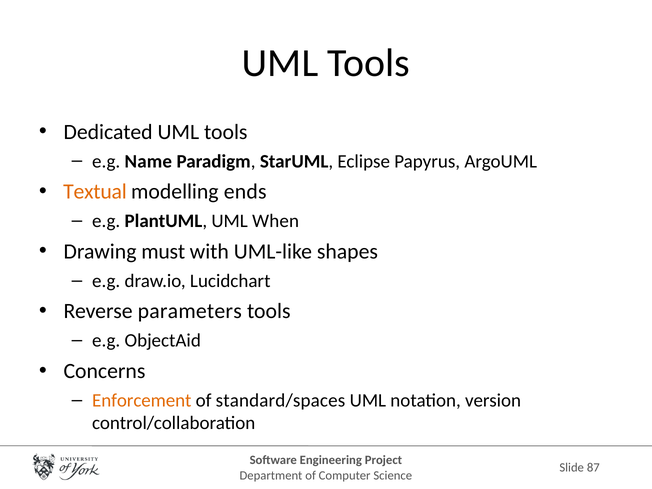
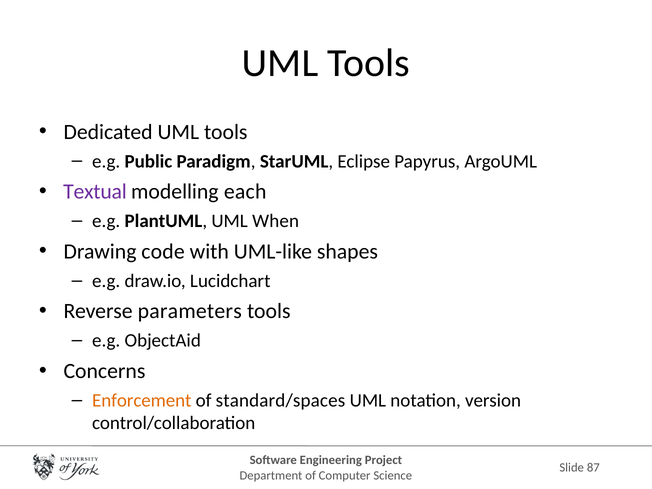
Name: Name -> Public (148, 161)
Textual colour: orange -> purple (95, 192)
ends: ends -> each (245, 192)
must: must -> code (163, 251)
